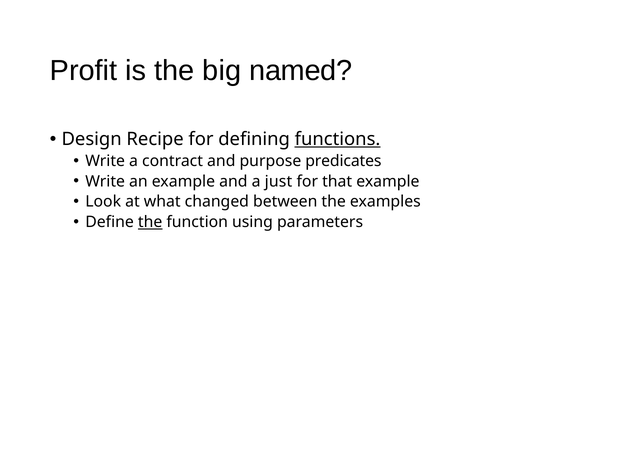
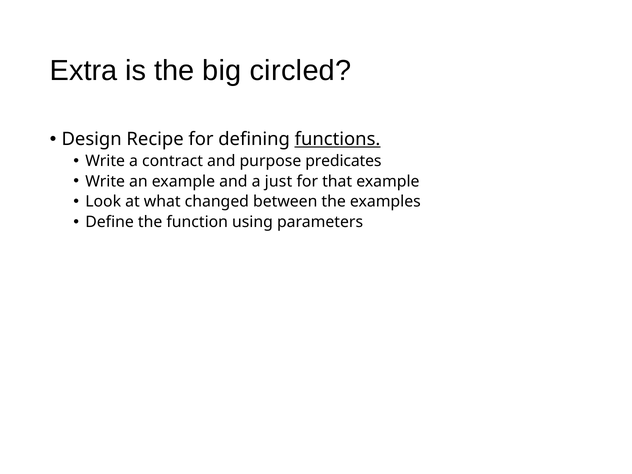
Profit: Profit -> Extra (84, 71)
named: named -> circled (301, 71)
the underline: present -> none (150, 222)
